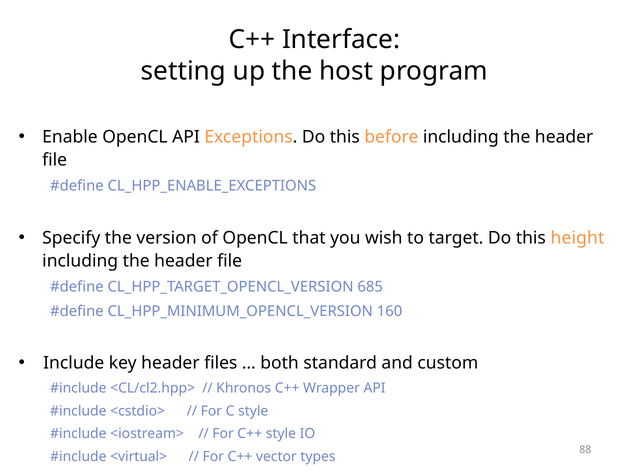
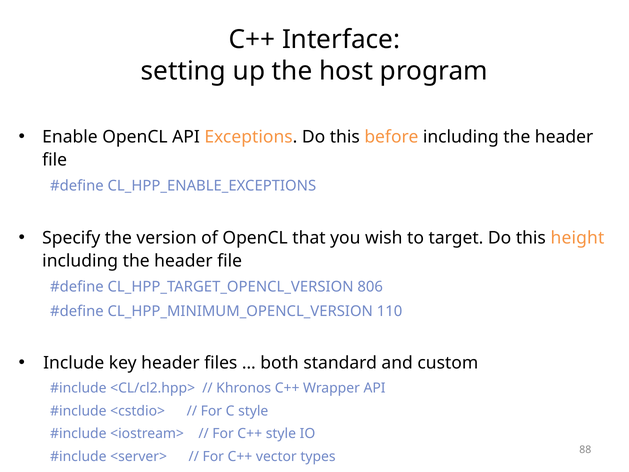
685: 685 -> 806 (370, 287)
160: 160 -> 110 (390, 311)
<virtual>: <virtual> -> <server> (139, 457)
